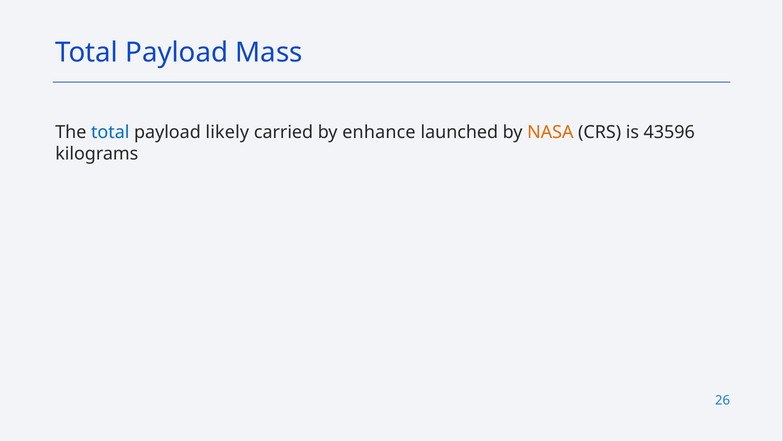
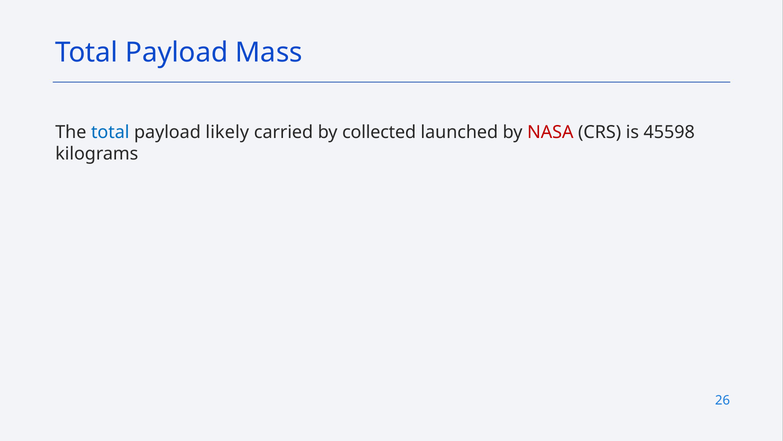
enhance: enhance -> collected (379, 132)
NASA colour: orange -> red (550, 132)
43596: 43596 -> 45598 (669, 132)
